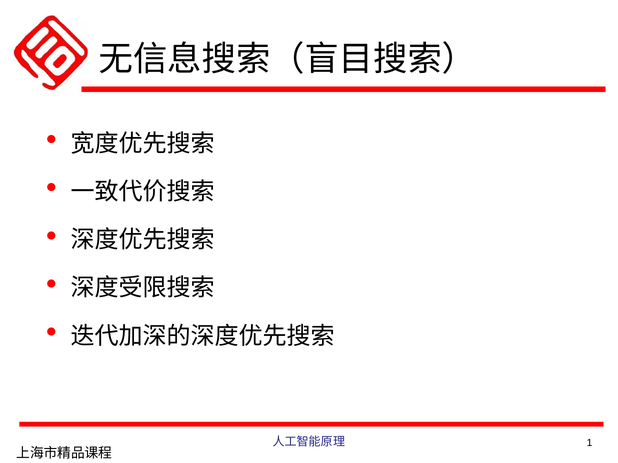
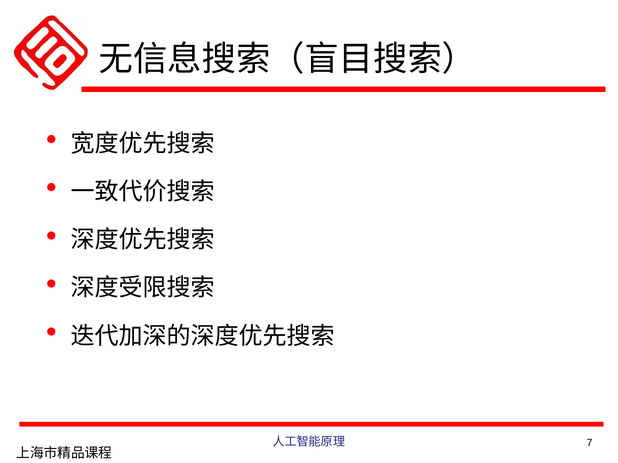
1: 1 -> 7 (590, 443)
